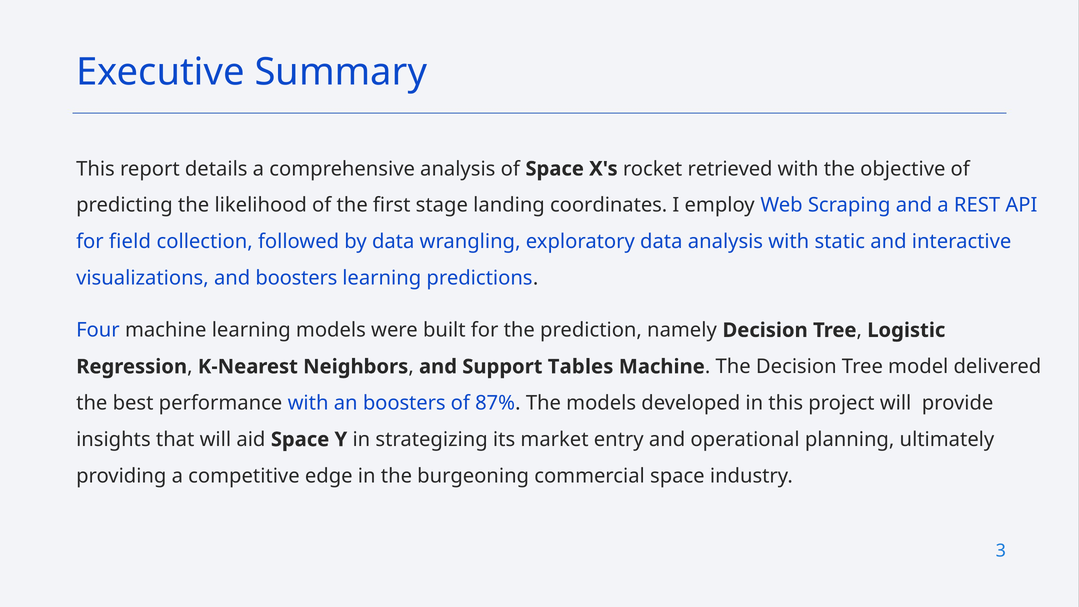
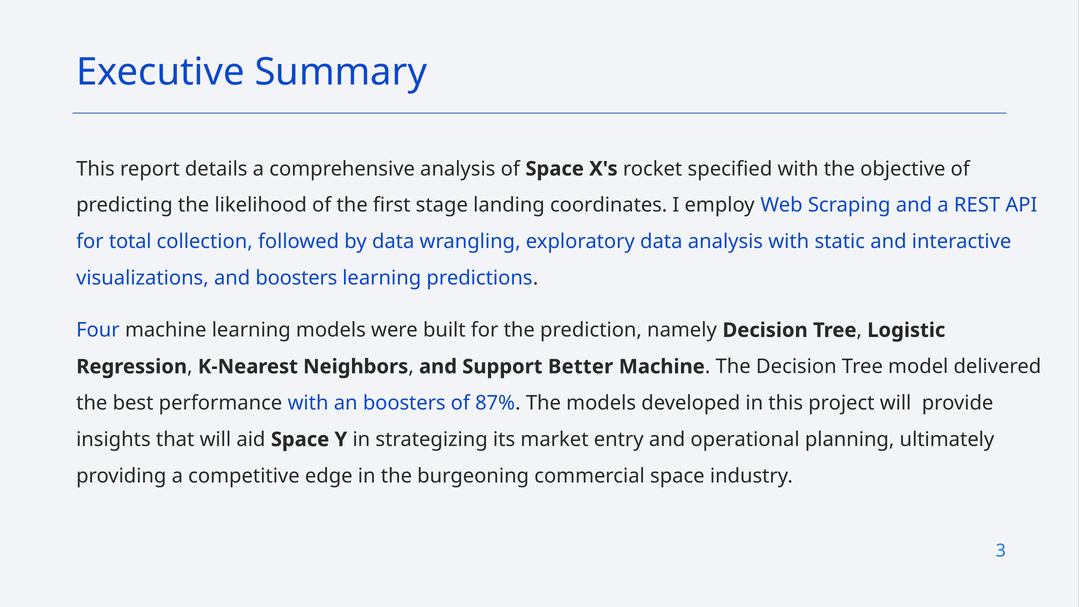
retrieved: retrieved -> specified (730, 169)
field: field -> total (130, 242)
Tables: Tables -> Better (581, 367)
